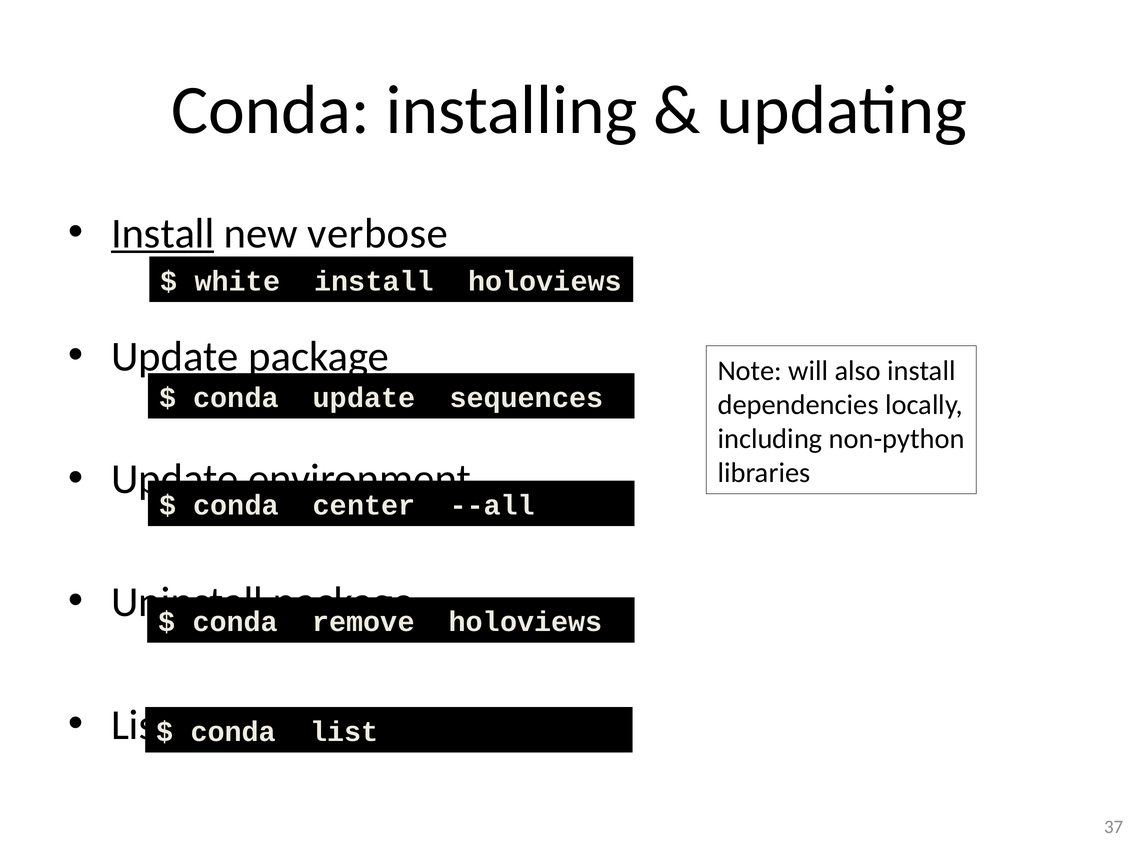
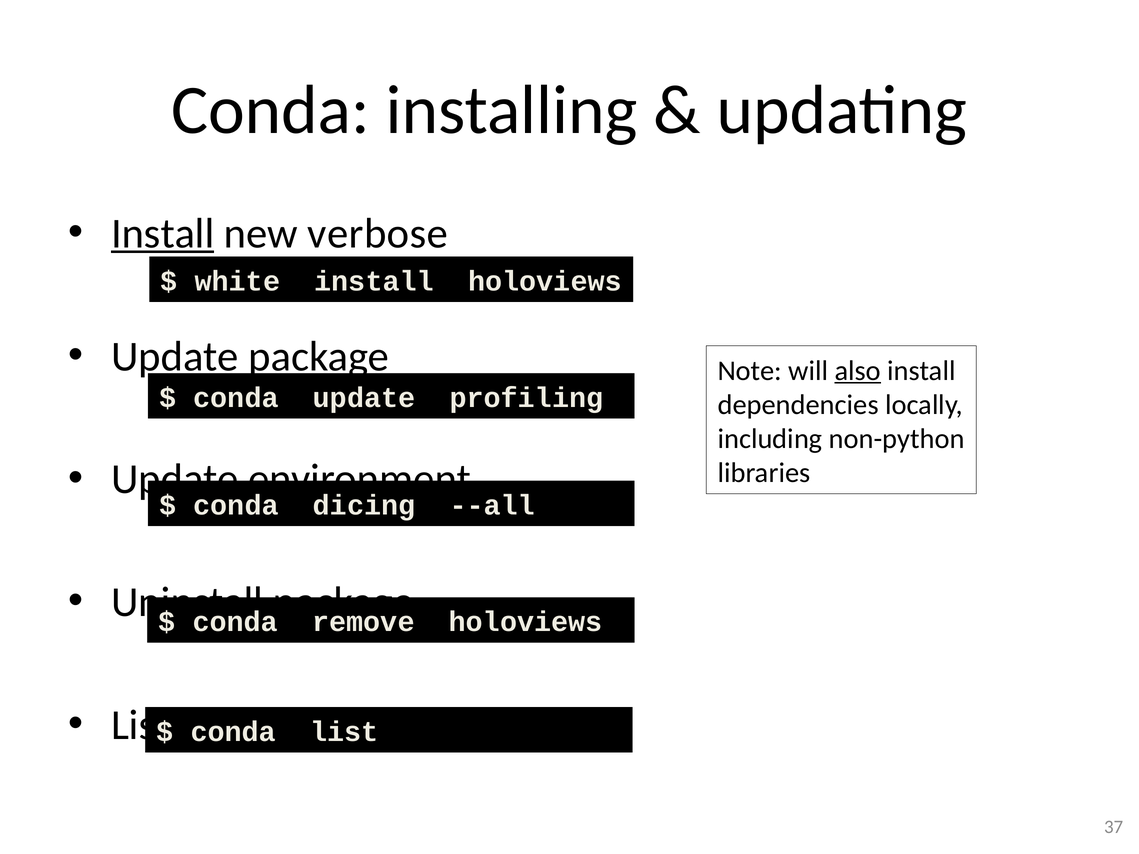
also underline: none -> present (858, 371)
sequences: sequences -> profiling (526, 398)
center: center -> dicing (364, 506)
